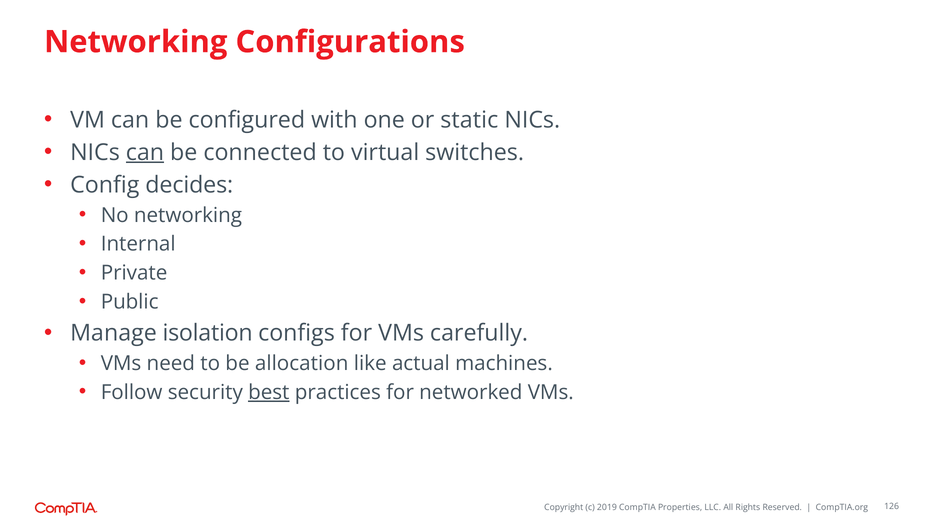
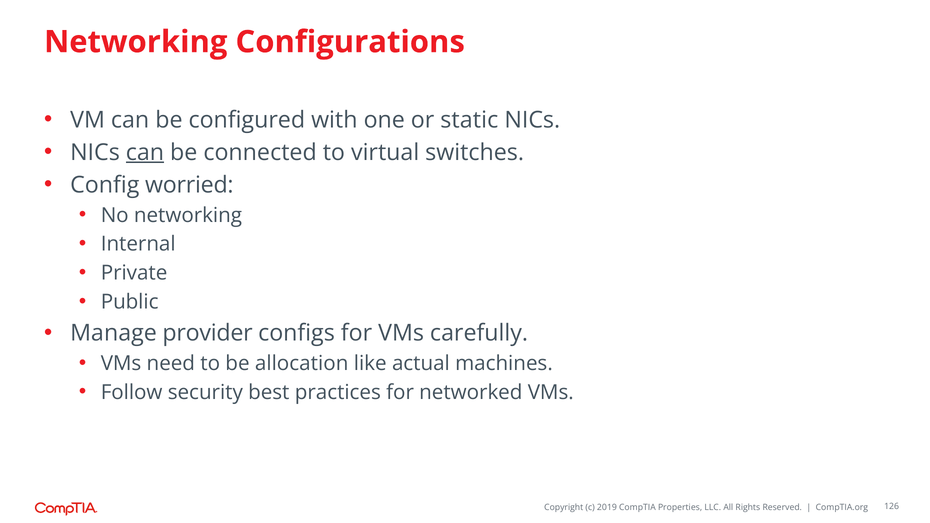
decides: decides -> worried (189, 185)
isolation: isolation -> provider (208, 333)
best underline: present -> none (269, 392)
